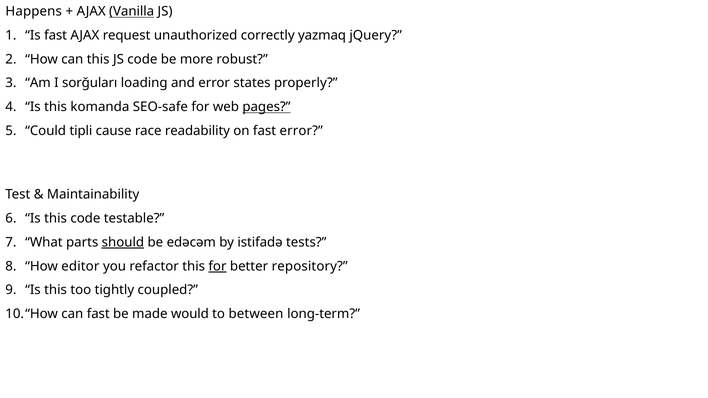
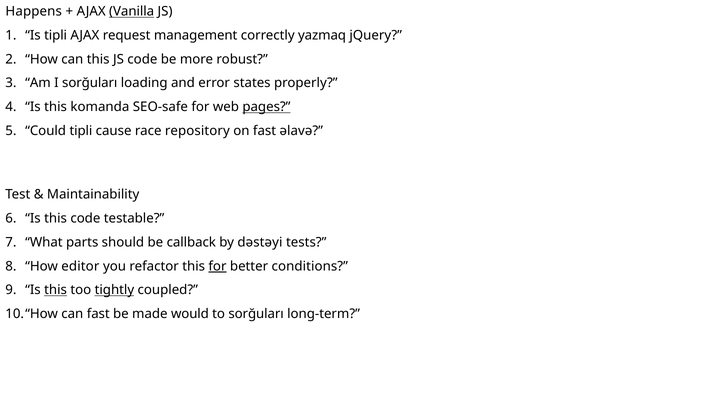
Is fast: fast -> tipli (56, 35)
unauthorized: unauthorized -> management (196, 35)
readability: readability -> repository (197, 131)
fast error: error -> əlavə (301, 131)
should underline: present -> none (123, 242)
edəcəm: edəcəm -> callback (191, 242)
istifadə: istifadə -> dəstəyi (260, 242)
repository: repository -> conditions (310, 266)
this underline: none -> present (56, 290)
tightly underline: none -> present (114, 290)
to between: between -> sorğuları (256, 314)
